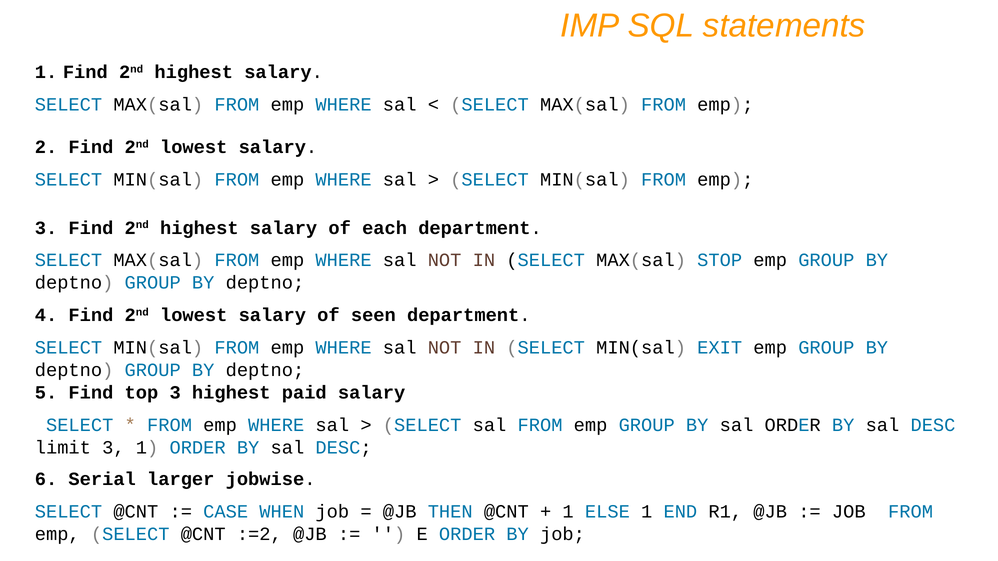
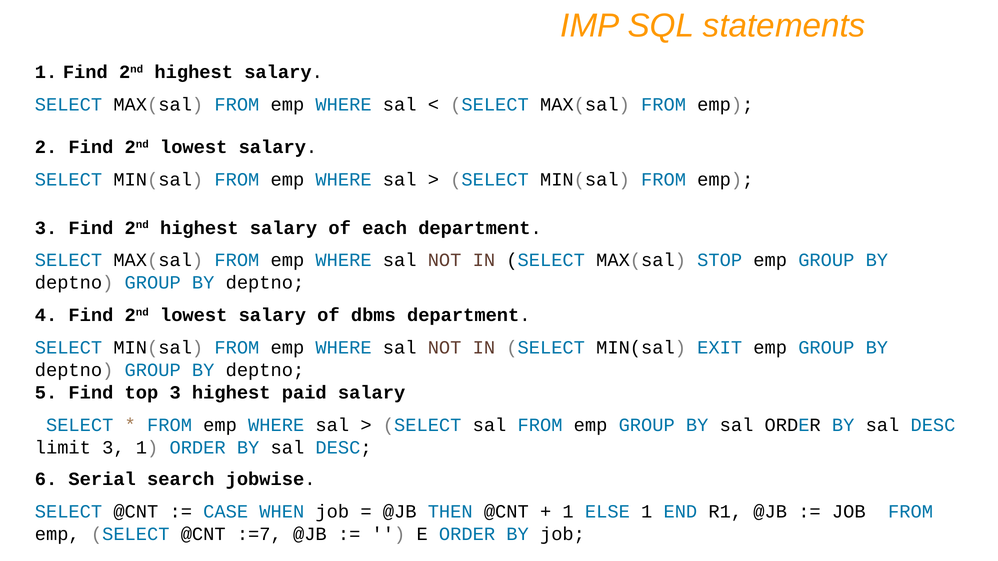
seen: seen -> dbms (373, 315)
larger: larger -> search (181, 480)
:=2: :=2 -> :=7 (259, 534)
